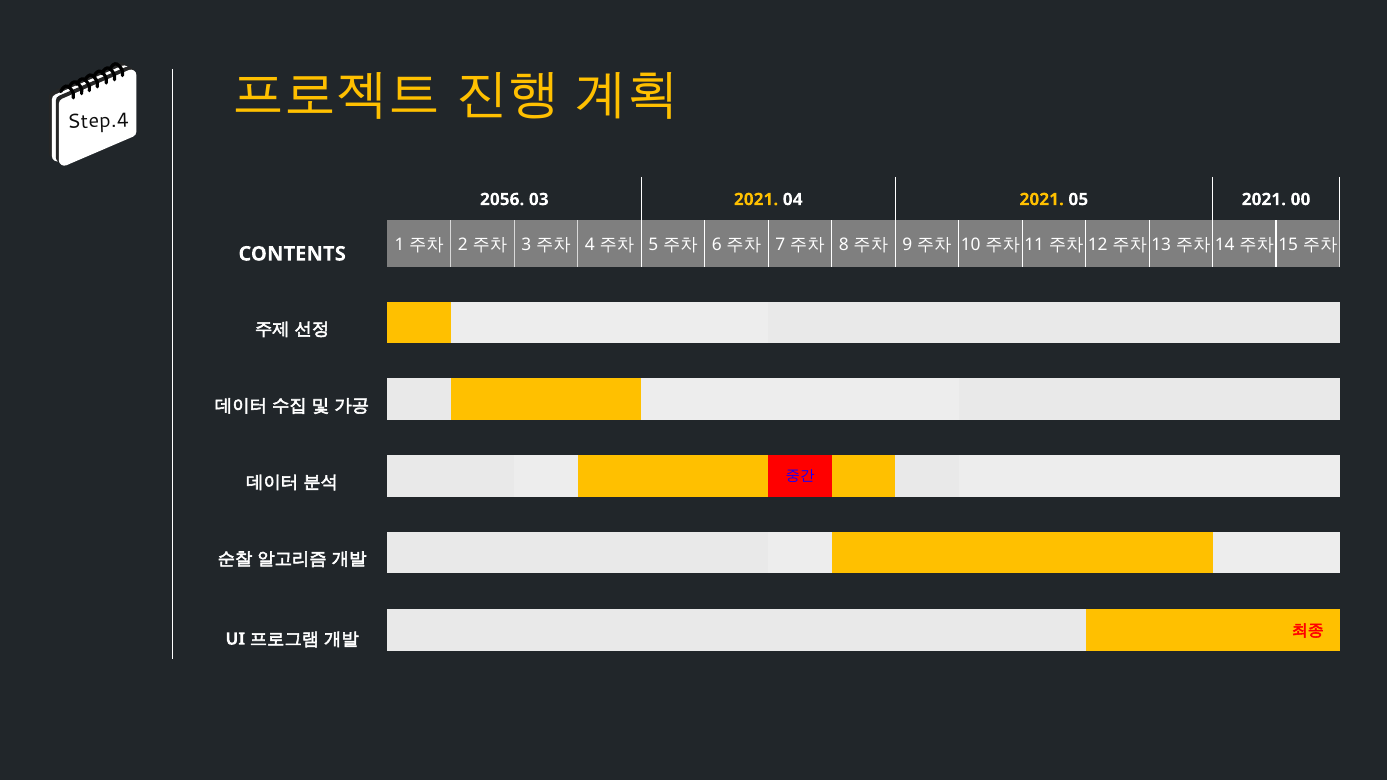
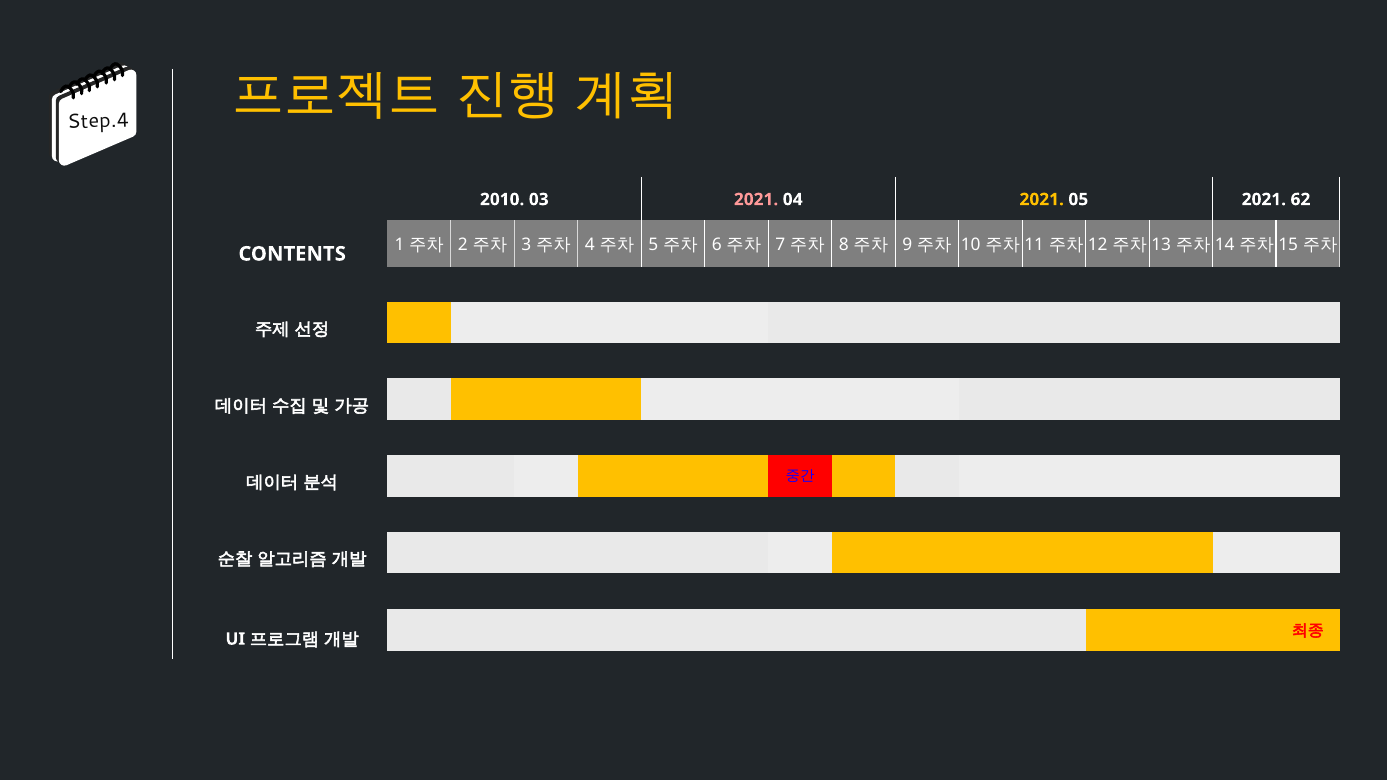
2056: 2056 -> 2010 (502, 200)
2021 colour: yellow -> pink (756, 200)
00: 00 -> 62 (1300, 200)
